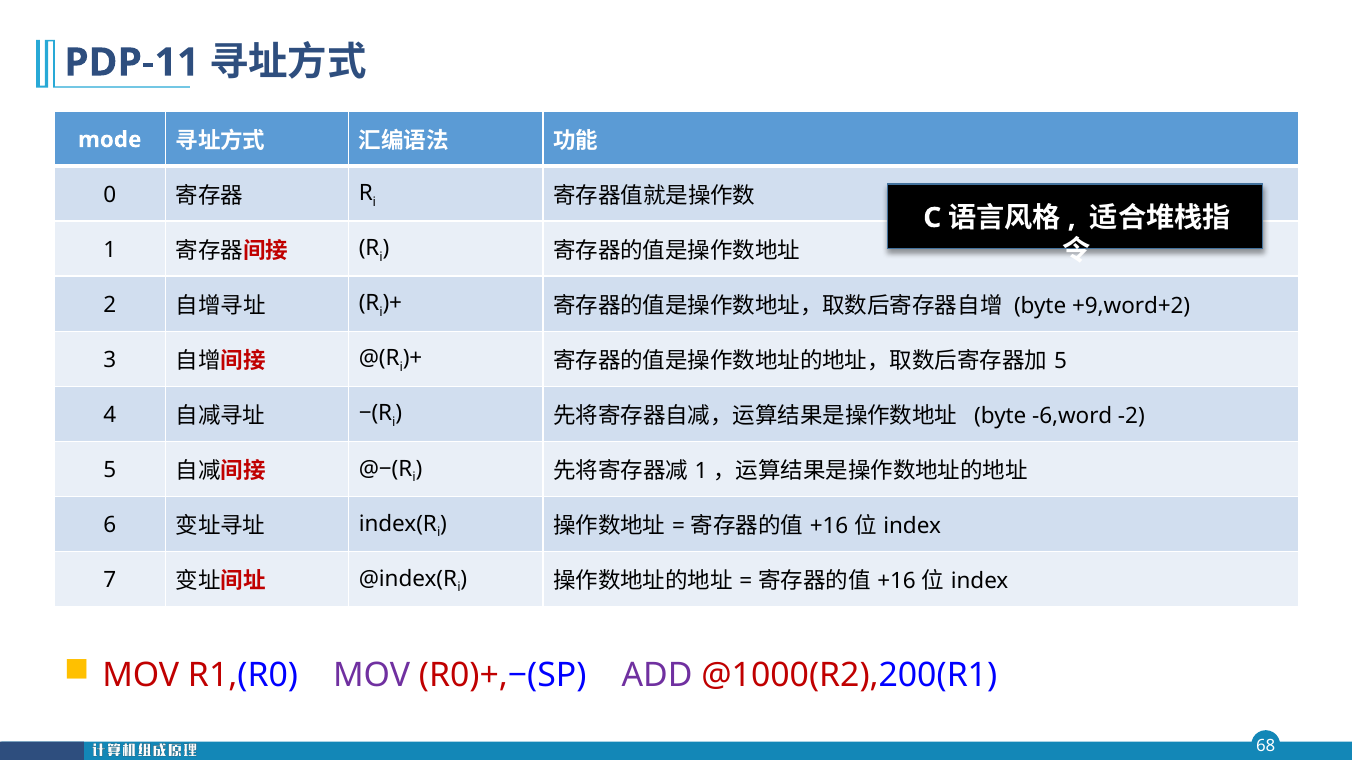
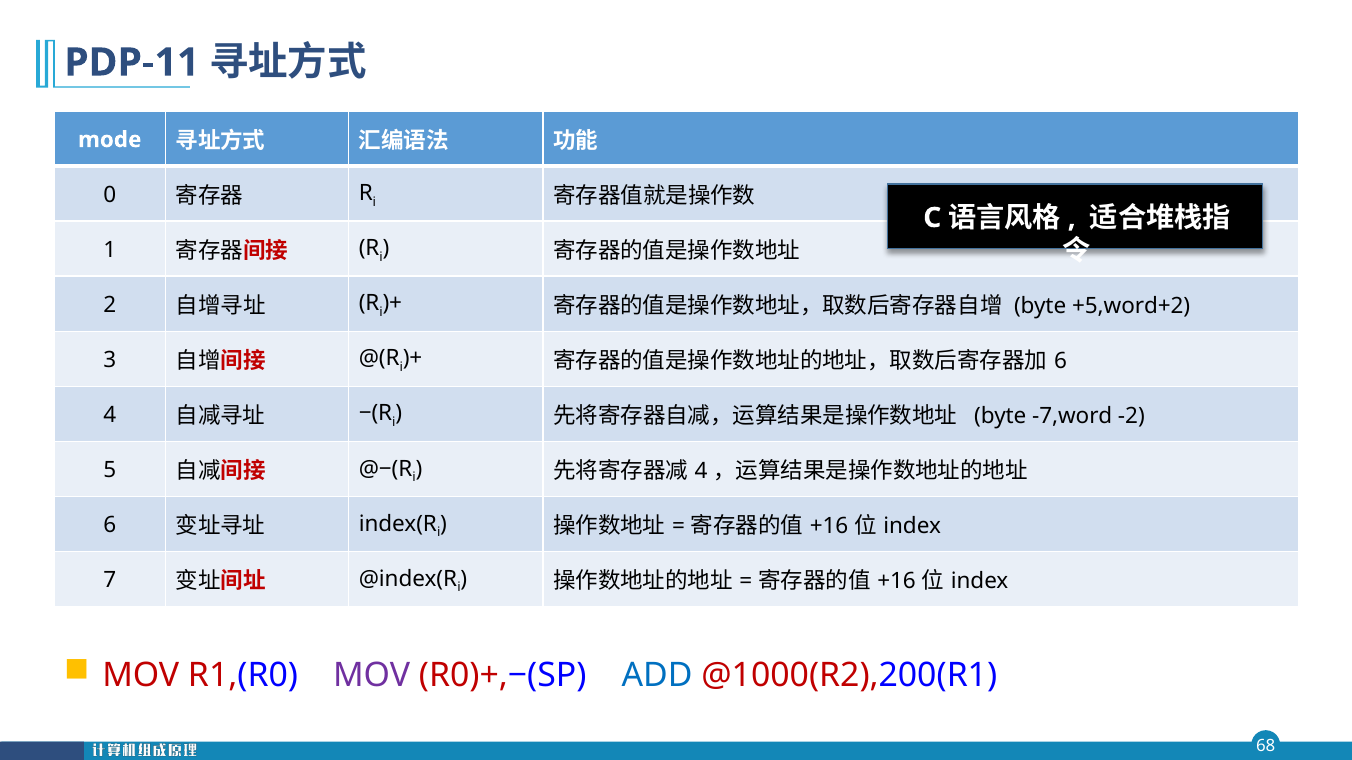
+9,word+2: +9,word+2 -> +5,word+2 (1131, 306)
5: 5 -> 6 (1061, 361)
-6,word: -6,word -> -7,word (1072, 416)
1: 1 -> 4 (701, 471)
ADD colour: purple -> blue (657, 676)
